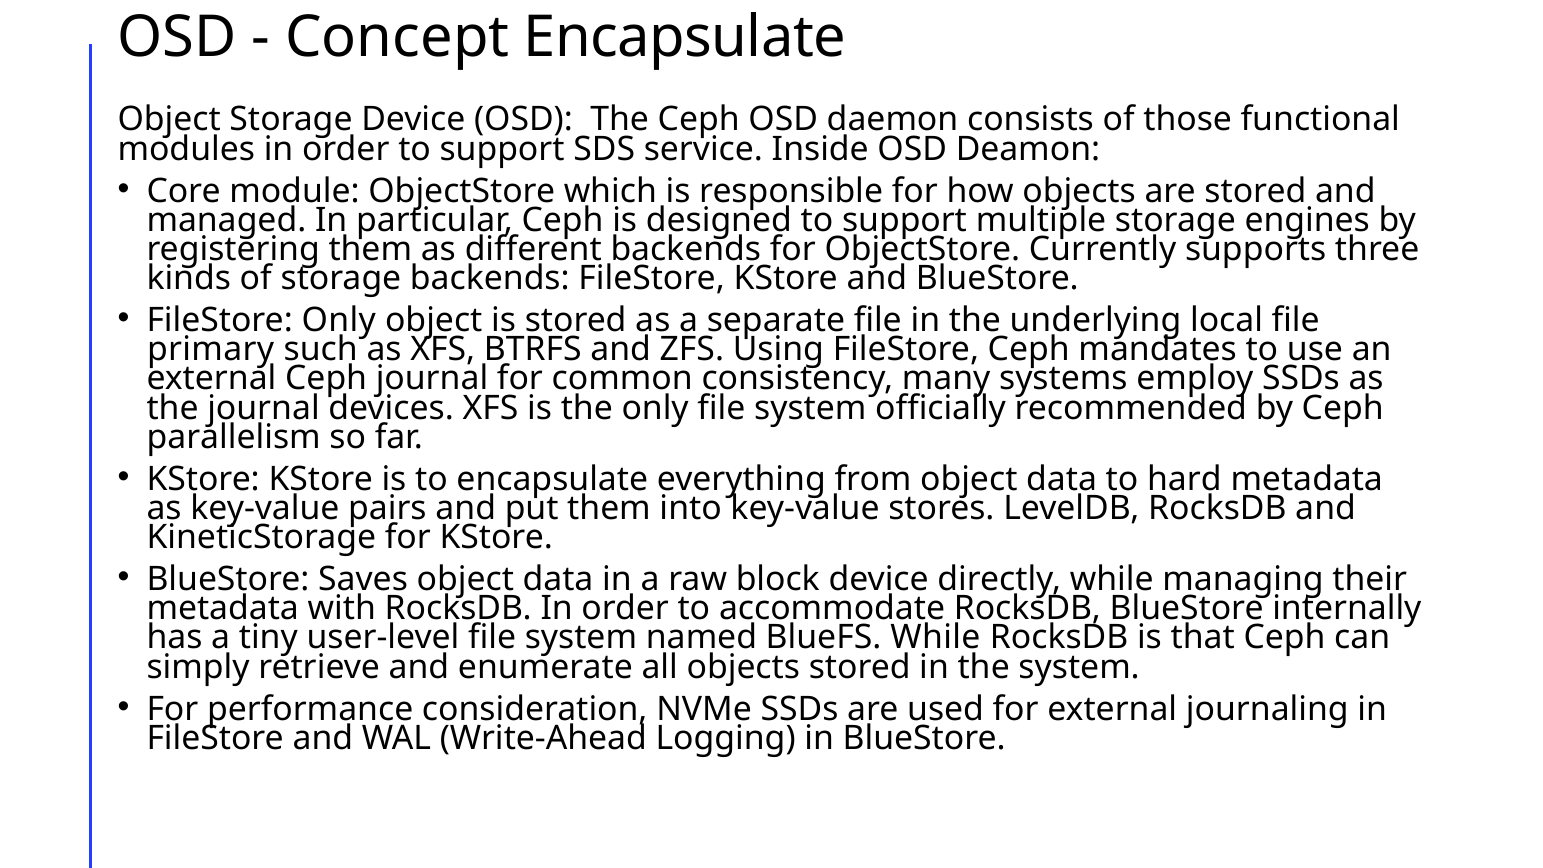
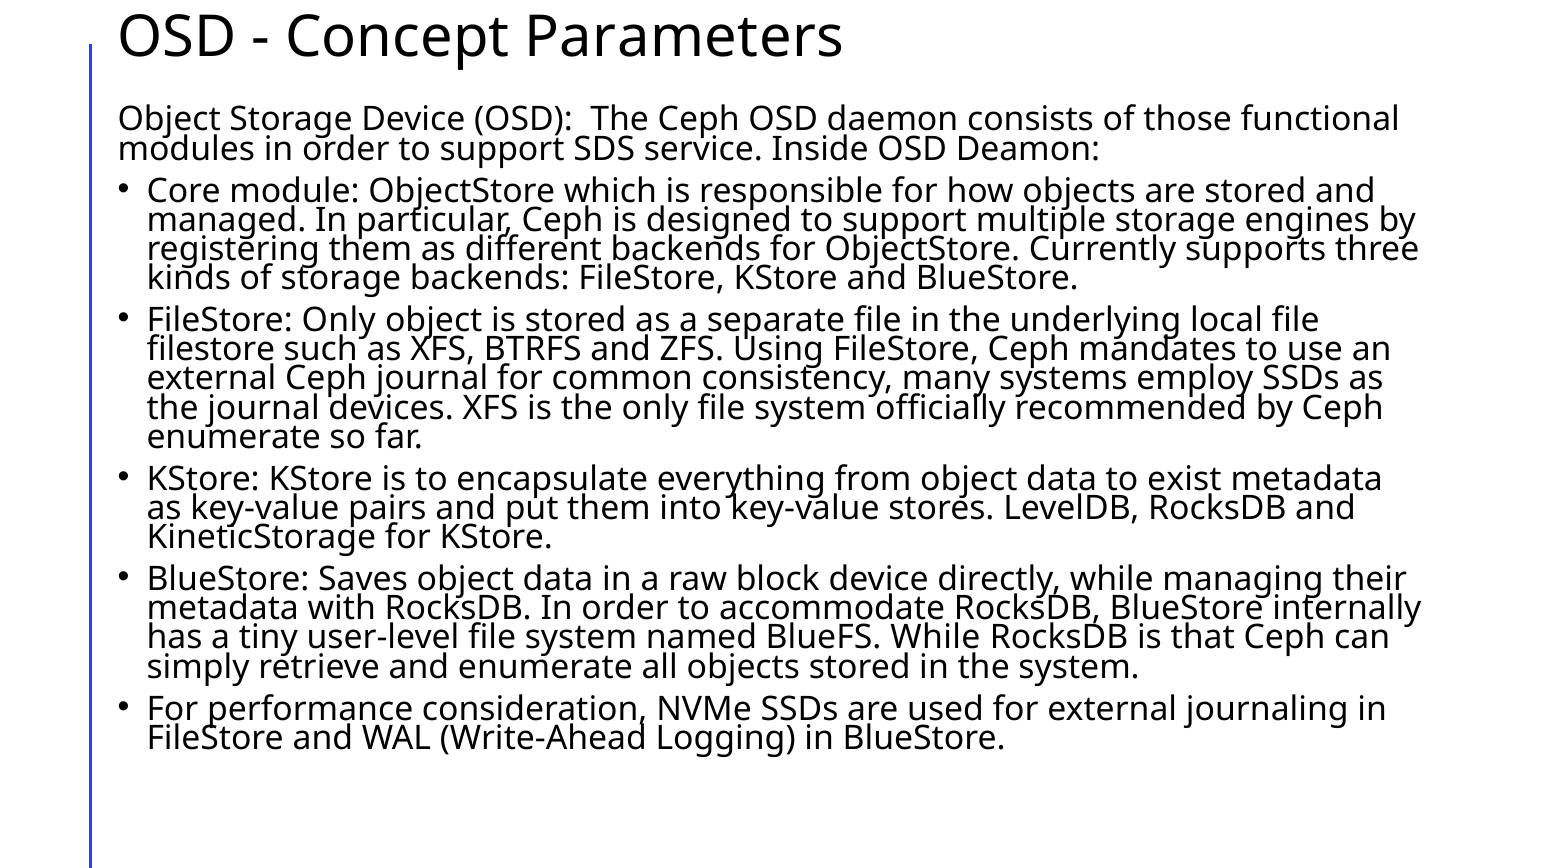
Concept Encapsulate: Encapsulate -> Parameters (684, 38)
primary: primary -> filestore (211, 350)
parallelism: parallelism -> enumerate (234, 437)
hard: hard -> exist (1184, 479)
